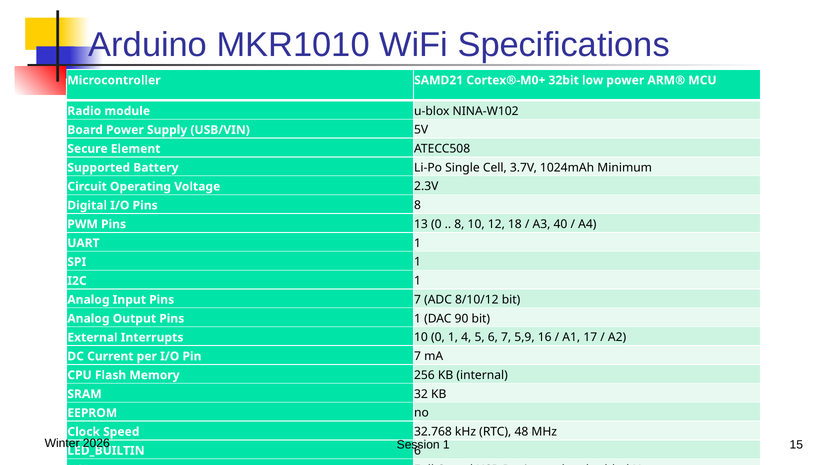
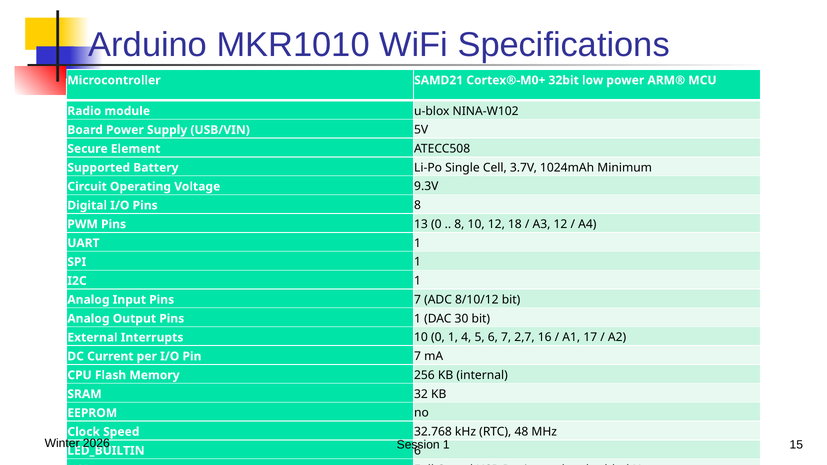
2.3V: 2.3V -> 9.3V (426, 187)
A3 40: 40 -> 12 (560, 224)
90: 90 -> 30 (462, 319)
5,9: 5,9 -> 2,7 (524, 338)
